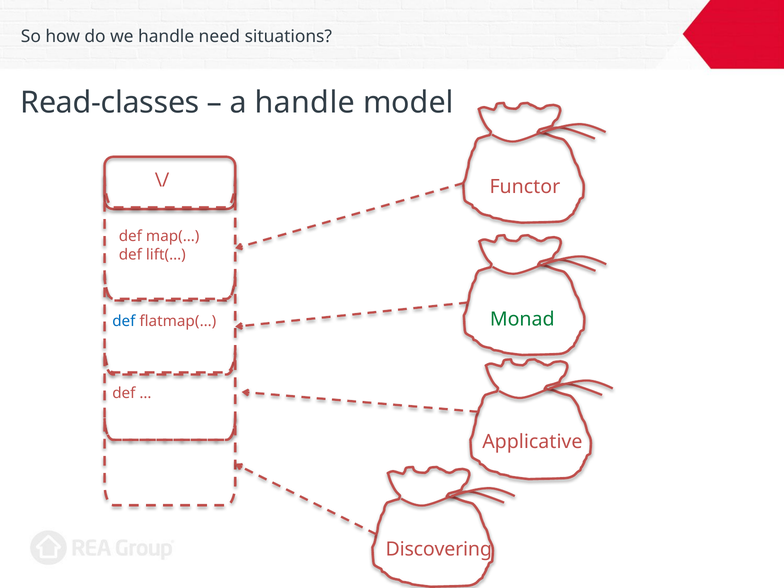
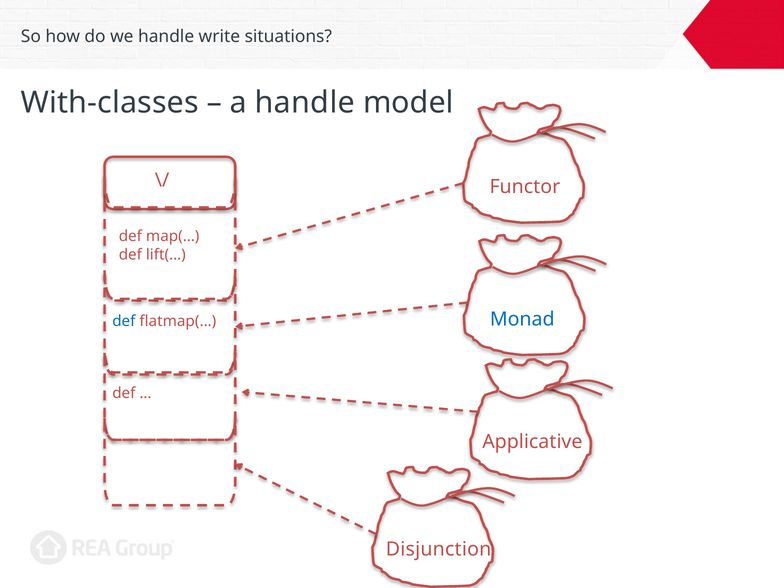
need: need -> write (219, 36)
Read-classes: Read-classes -> With-classes (110, 103)
Monad colour: green -> blue (522, 319)
Discovering: Discovering -> Disjunction (439, 549)
